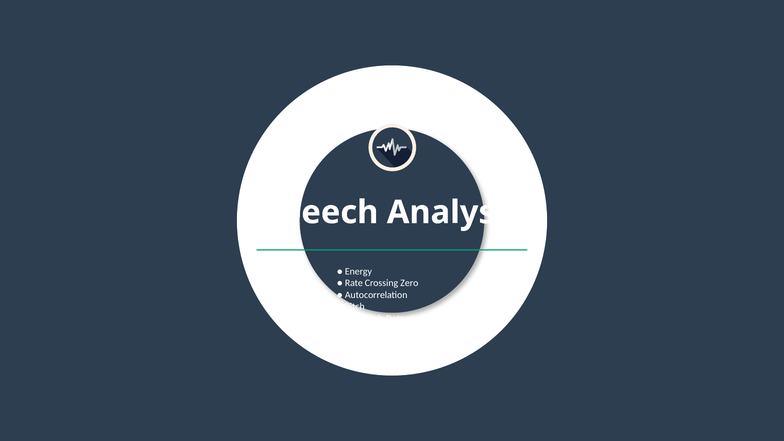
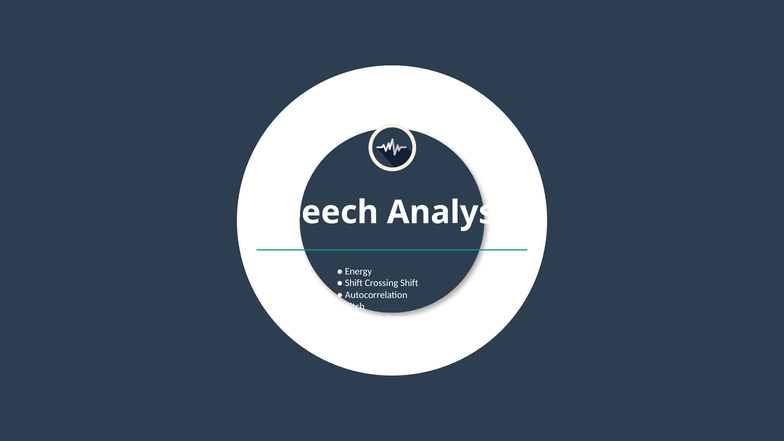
Rate: Rate -> Shift (354, 283)
Crossing Zero: Zero -> Shift (409, 283)
